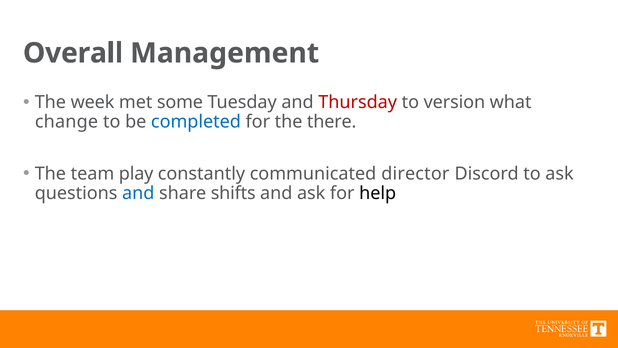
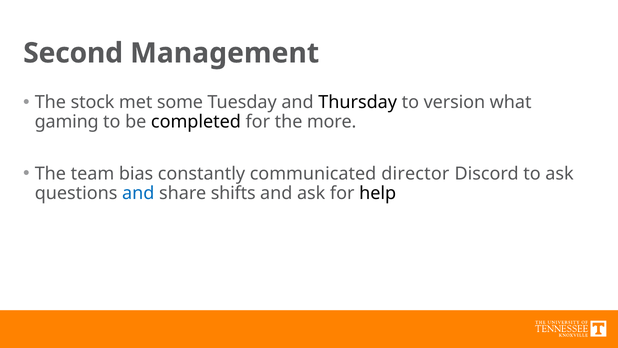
Overall: Overall -> Second (73, 53)
week: week -> stock (93, 102)
Thursday colour: red -> black (358, 102)
change: change -> gaming (67, 122)
completed colour: blue -> black (196, 122)
there: there -> more (332, 122)
play: play -> bias (136, 173)
